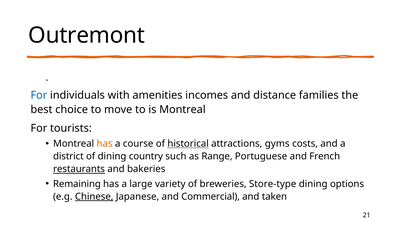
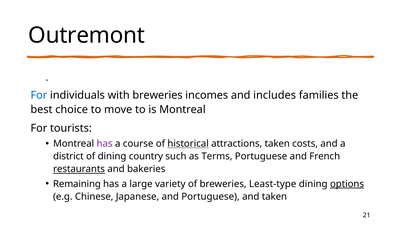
with amenities: amenities -> breweries (158, 95)
distance: distance -> includes (275, 95)
has colour: orange -> purple (105, 143)
attractions gyms: gyms -> taken (277, 143)
Range: Range -> Terms (217, 156)
Store-type: Store-type -> Least-type (273, 184)
options underline: none -> present (347, 184)
Chinese underline: present -> none (94, 196)
and Commercial: Commercial -> Portuguese (210, 196)
